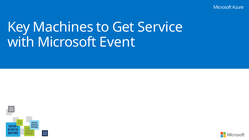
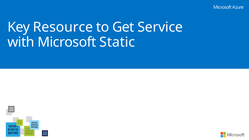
Machines: Machines -> Resource (63, 27)
Event: Event -> Static (117, 42)
